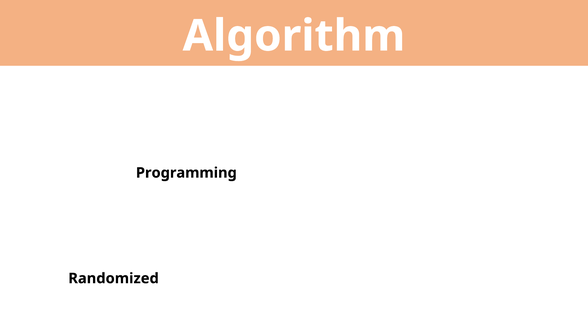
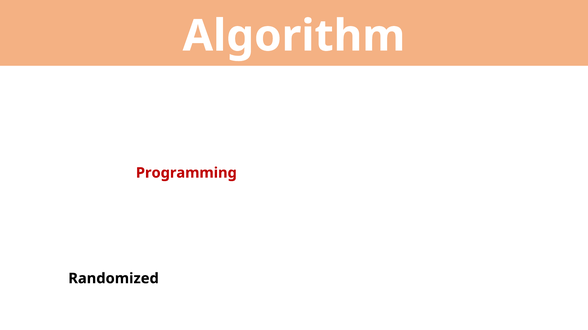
Programming colour: black -> red (186, 173)
